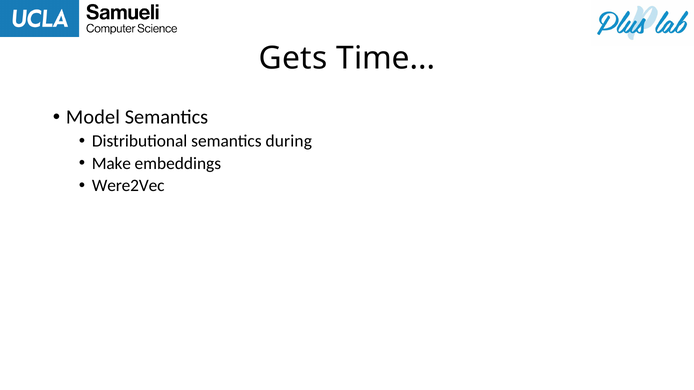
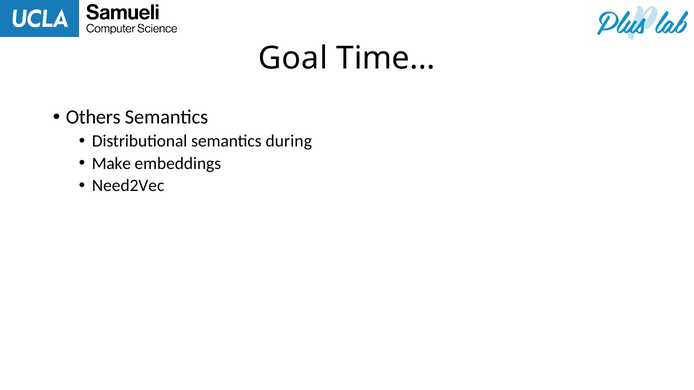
Gets: Gets -> Goal (293, 58)
Model: Model -> Others (93, 117)
Were2Vec: Were2Vec -> Need2Vec (128, 186)
